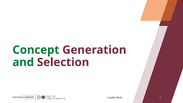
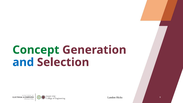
and colour: green -> blue (23, 62)
